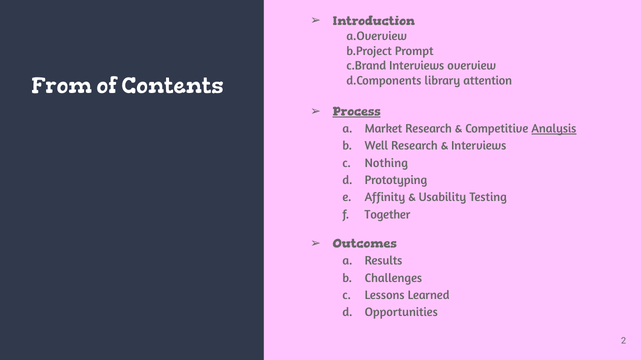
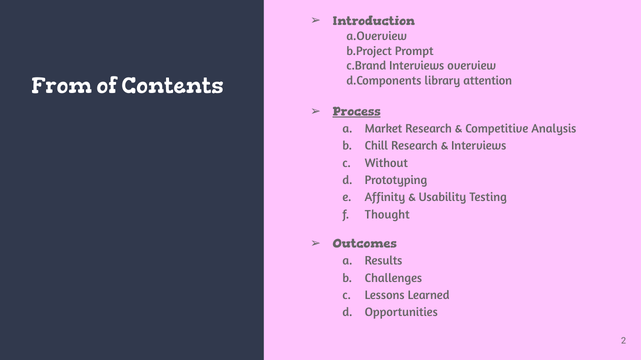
Analysis underline: present -> none (554, 129)
Well: Well -> Chill (376, 146)
Nothing: Nothing -> Without (386, 163)
Together: Together -> Thought (387, 215)
